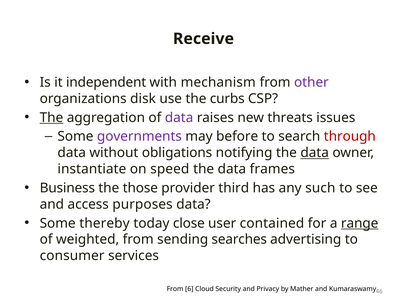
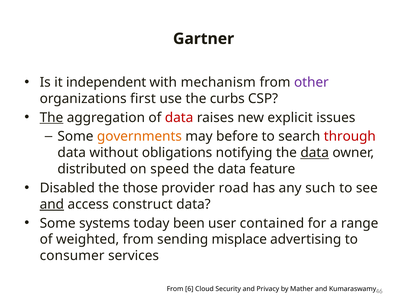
Receive: Receive -> Gartner (204, 39)
disk: disk -> first (143, 99)
data colour: purple -> red (179, 118)
threats: threats -> explicit (290, 118)
governments colour: purple -> orange (139, 137)
instantiate: instantiate -> distributed (92, 169)
frames: frames -> feature (272, 169)
Business: Business -> Disabled (67, 188)
third: third -> road (234, 188)
and underline: none -> present (52, 204)
purposes: purposes -> construct (143, 204)
thereby: thereby -> systems (105, 223)
close: close -> been (189, 223)
range underline: present -> none (360, 223)
searches: searches -> misplace (239, 240)
